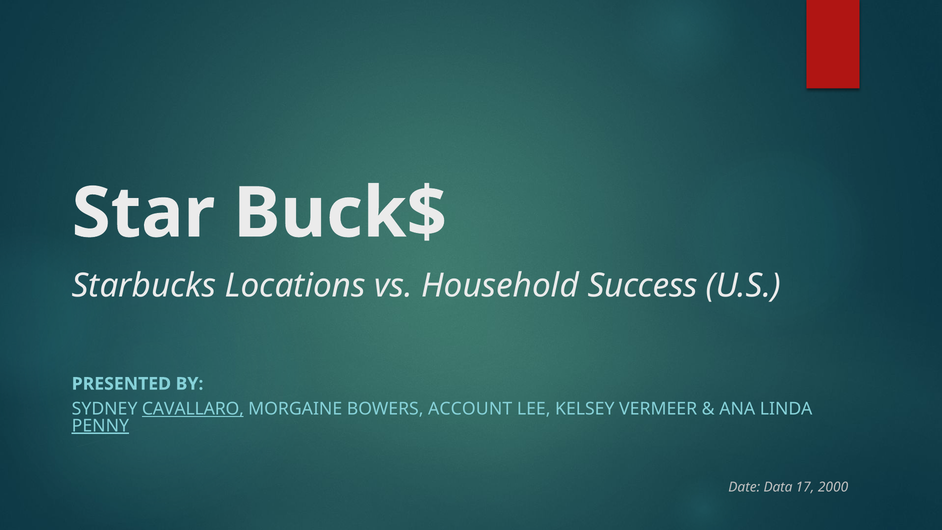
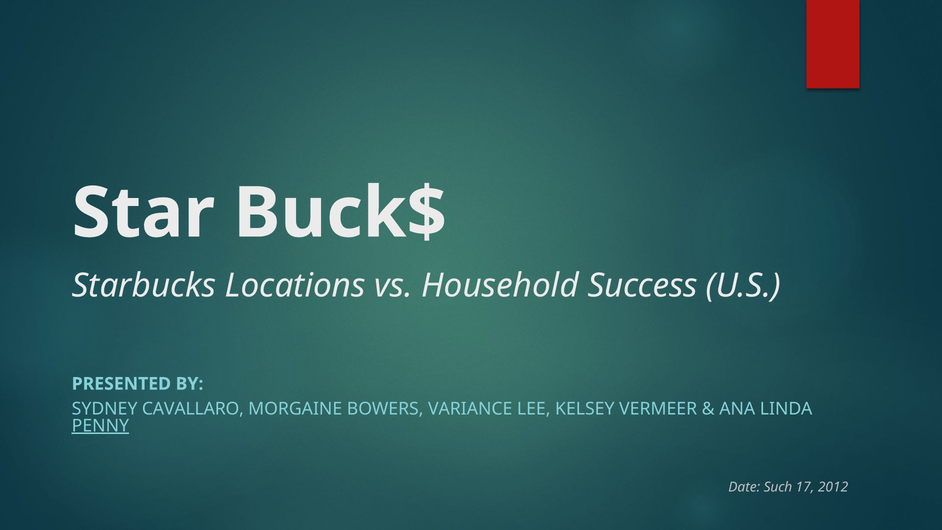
CAVALLARO underline: present -> none (193, 409)
ACCOUNT: ACCOUNT -> VARIANCE (470, 409)
Data: Data -> Such (778, 487)
2000: 2000 -> 2012 (833, 487)
